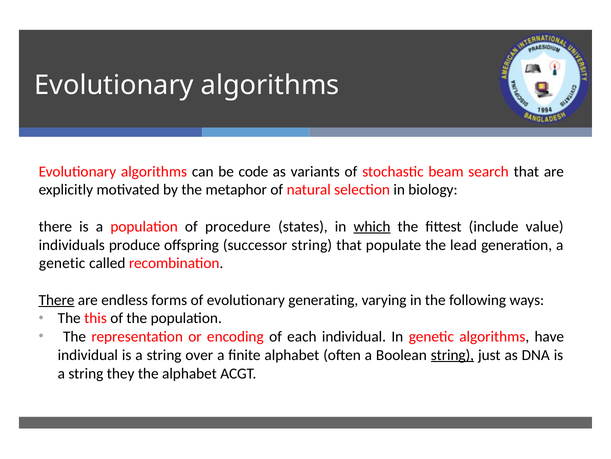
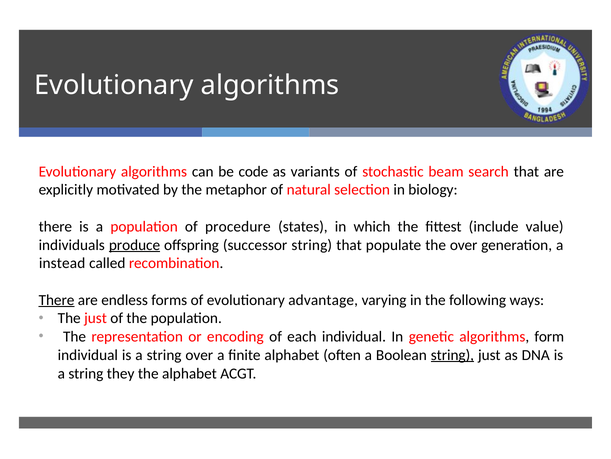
which underline: present -> none (372, 226)
produce underline: none -> present (134, 245)
the lead: lead -> over (464, 245)
genetic: genetic -> instead (62, 263)
generating: generating -> advantage (323, 300)
The this: this -> just (96, 318)
have: have -> form (549, 336)
